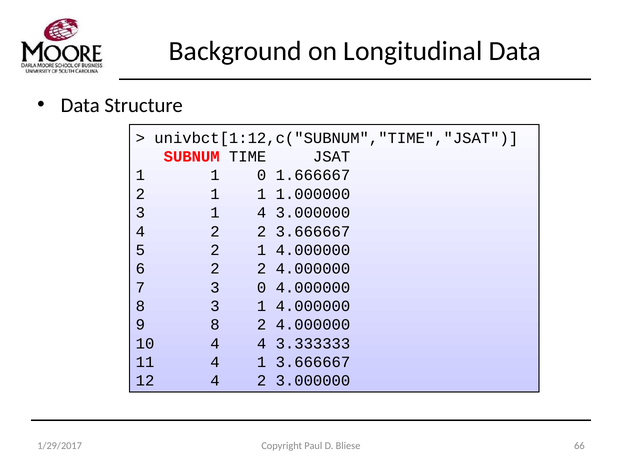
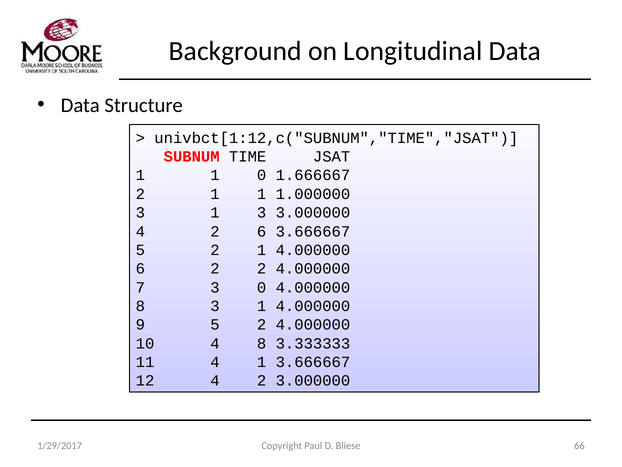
1 4: 4 -> 3 (262, 212)
4 2 2: 2 -> 6 (262, 231)
9 8: 8 -> 5 (215, 324)
4 4: 4 -> 8 (262, 343)
